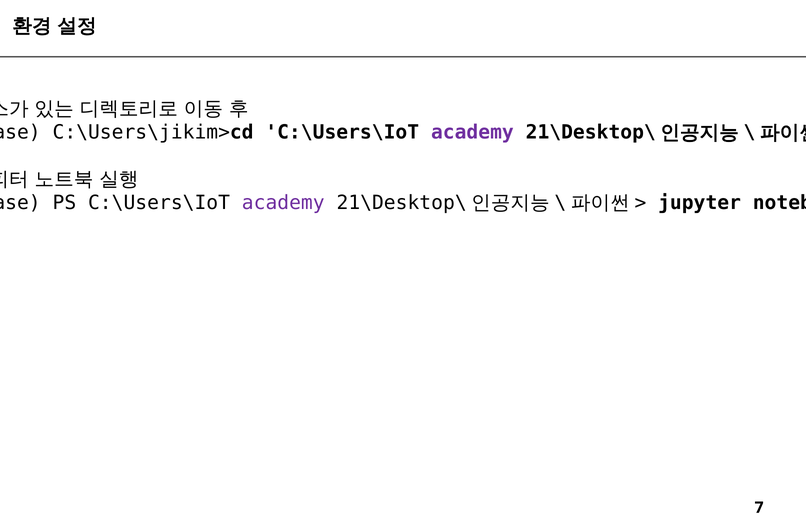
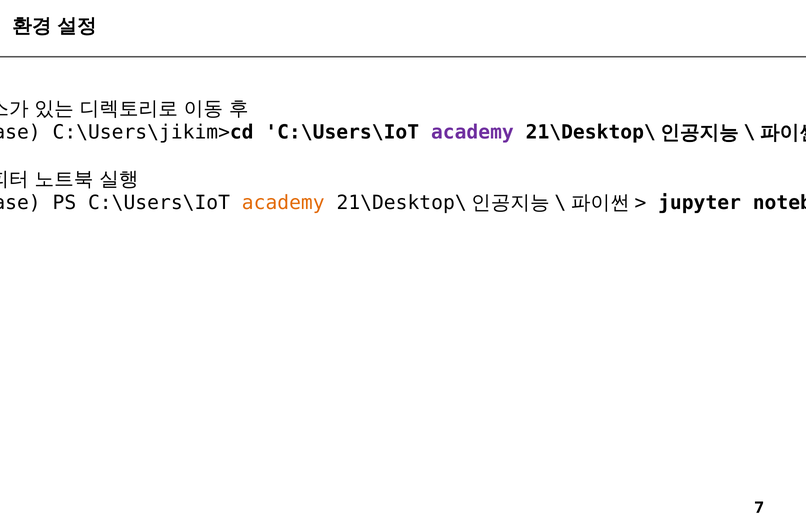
academy colour: purple -> orange (283, 203)
